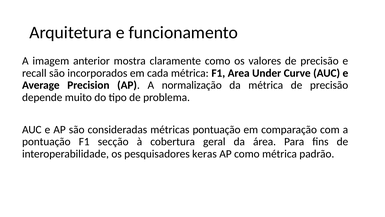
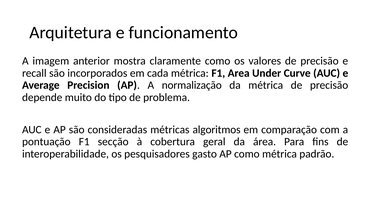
métricas pontuação: pontuação -> algoritmos (217, 129)
keras: keras -> gasto (205, 154)
